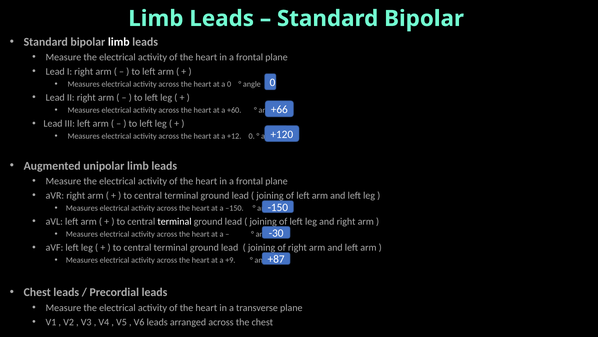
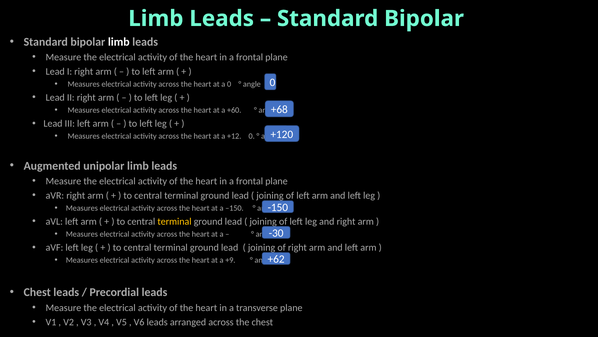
+66: +66 -> +68 (279, 109)
terminal colour: white -> yellow (175, 221)
+87: +87 -> +62 (276, 259)
